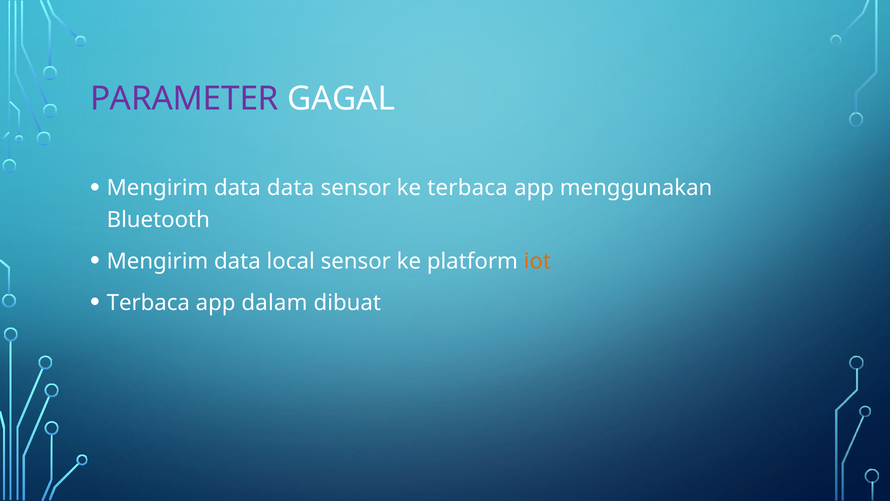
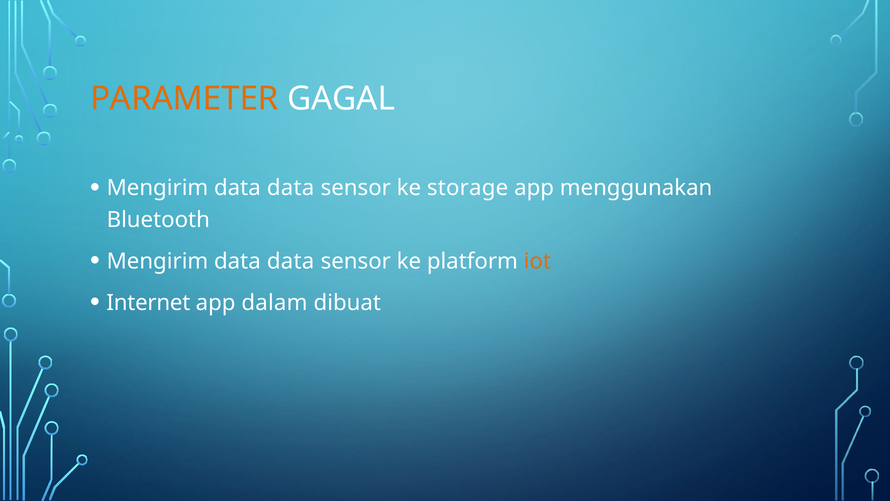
PARAMETER colour: purple -> orange (184, 99)
ke terbaca: terbaca -> storage (468, 188)
local: local -> data (291, 261)
Terbaca: Terbaca -> Internet (148, 302)
